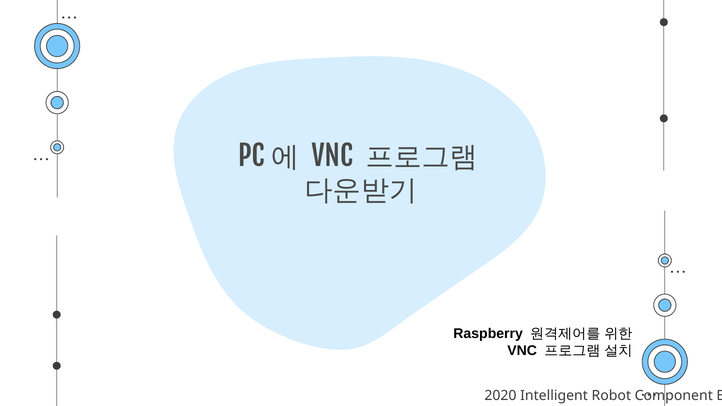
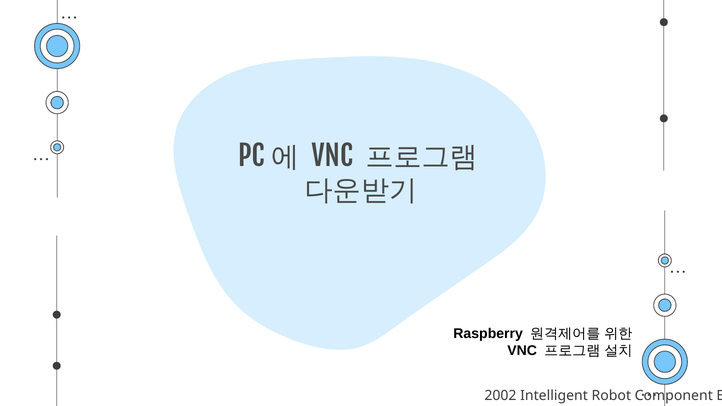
2020: 2020 -> 2002 (500, 396)
